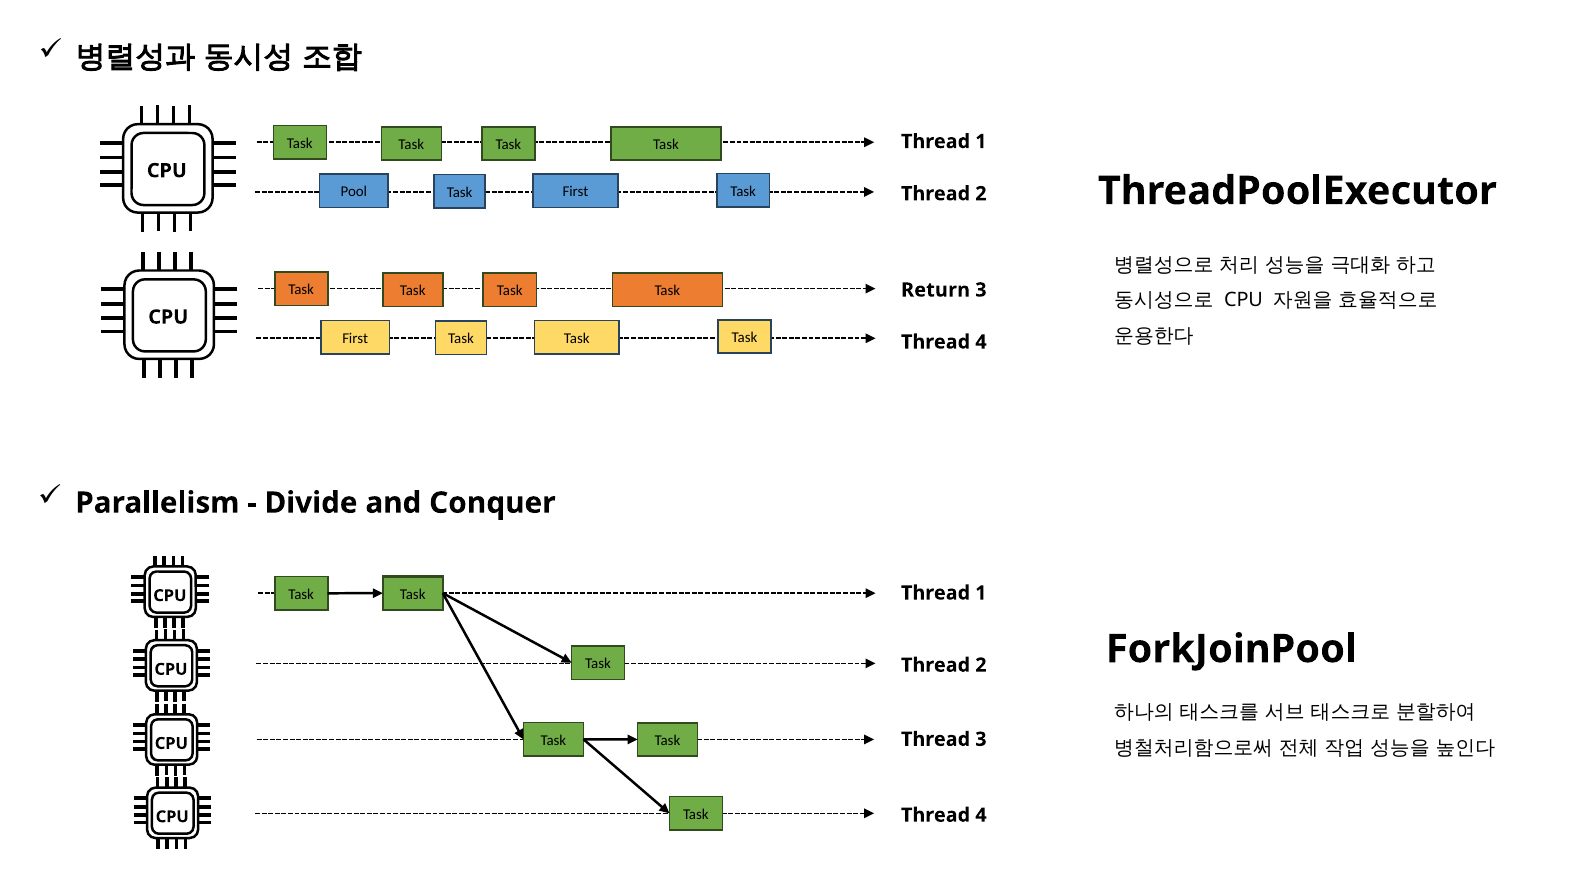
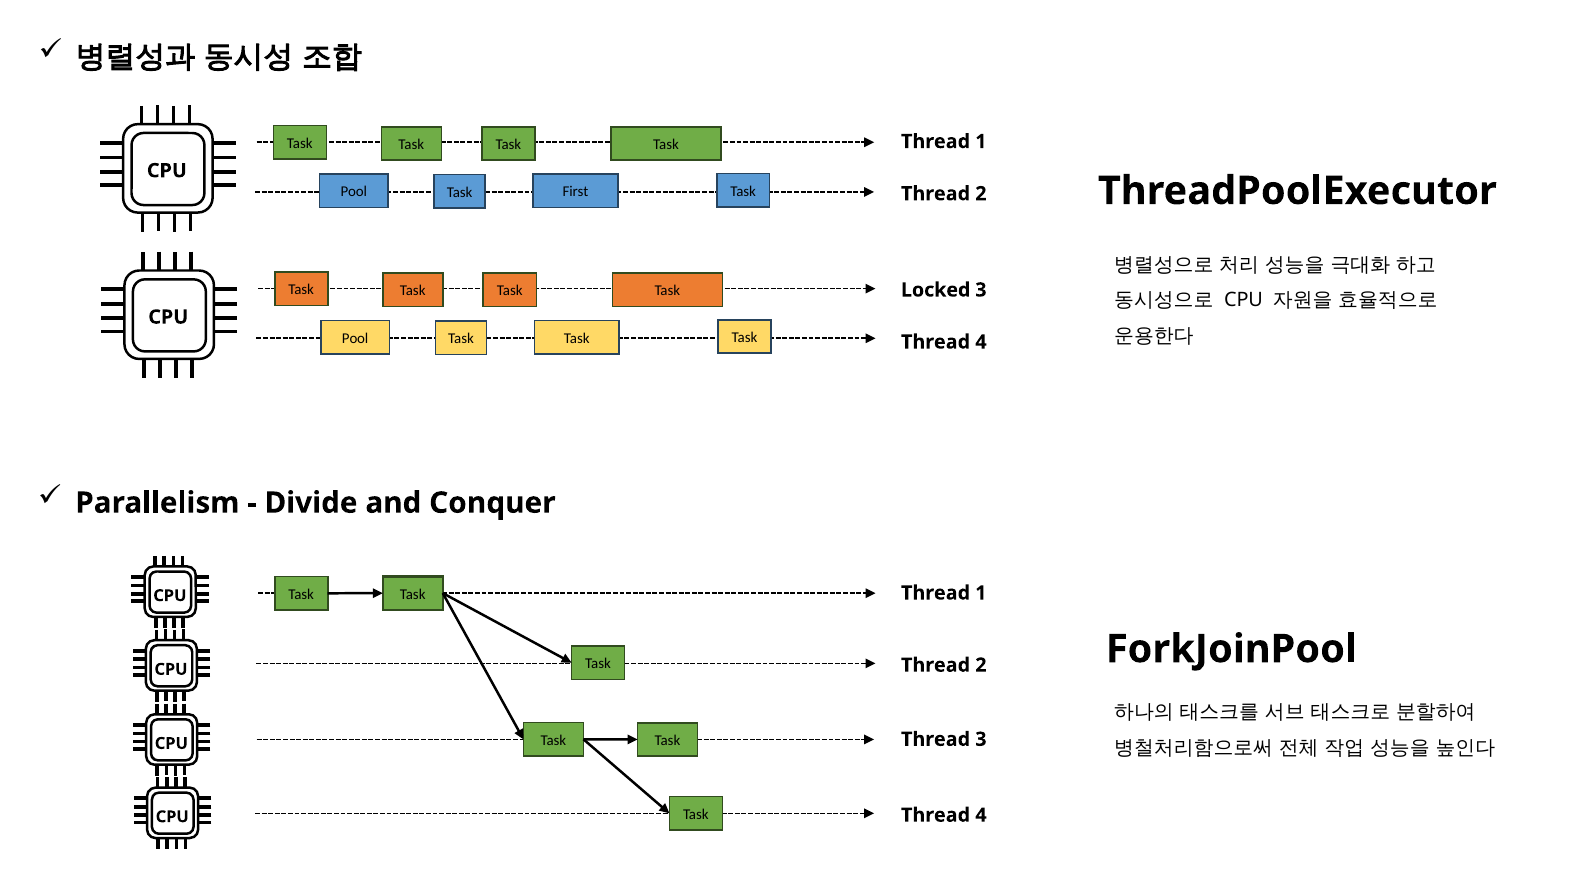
Return: Return -> Locked (936, 290)
First: First -> Pool (355, 338)
